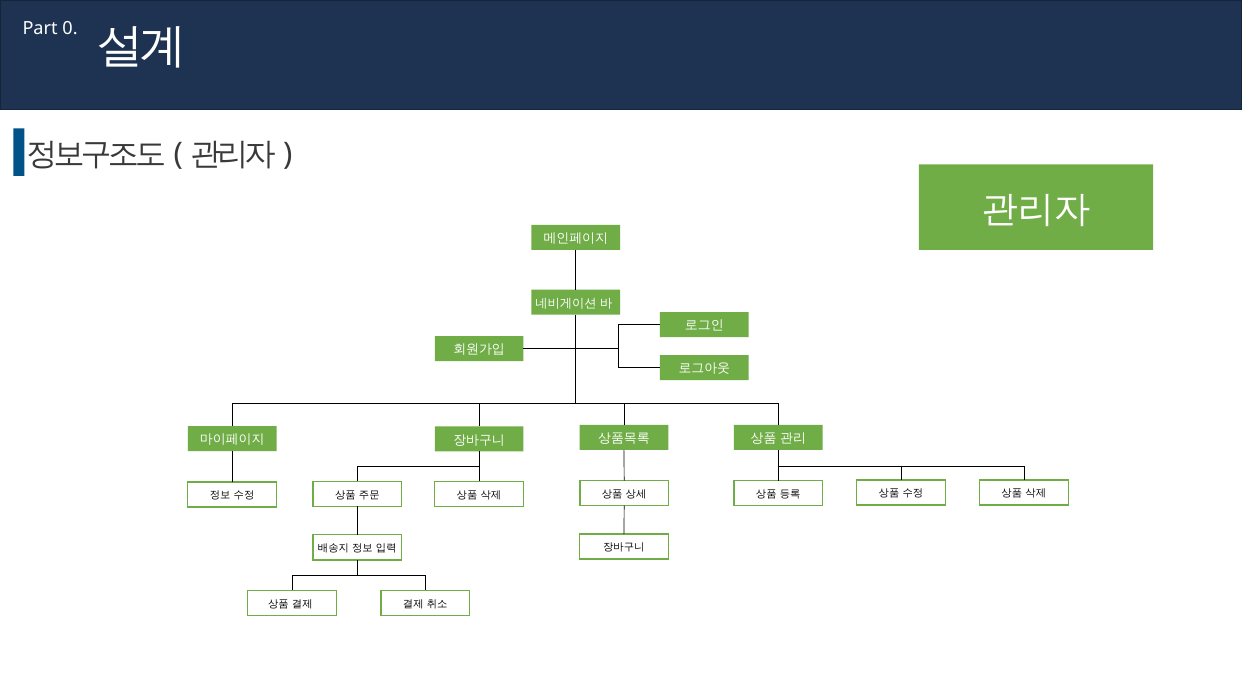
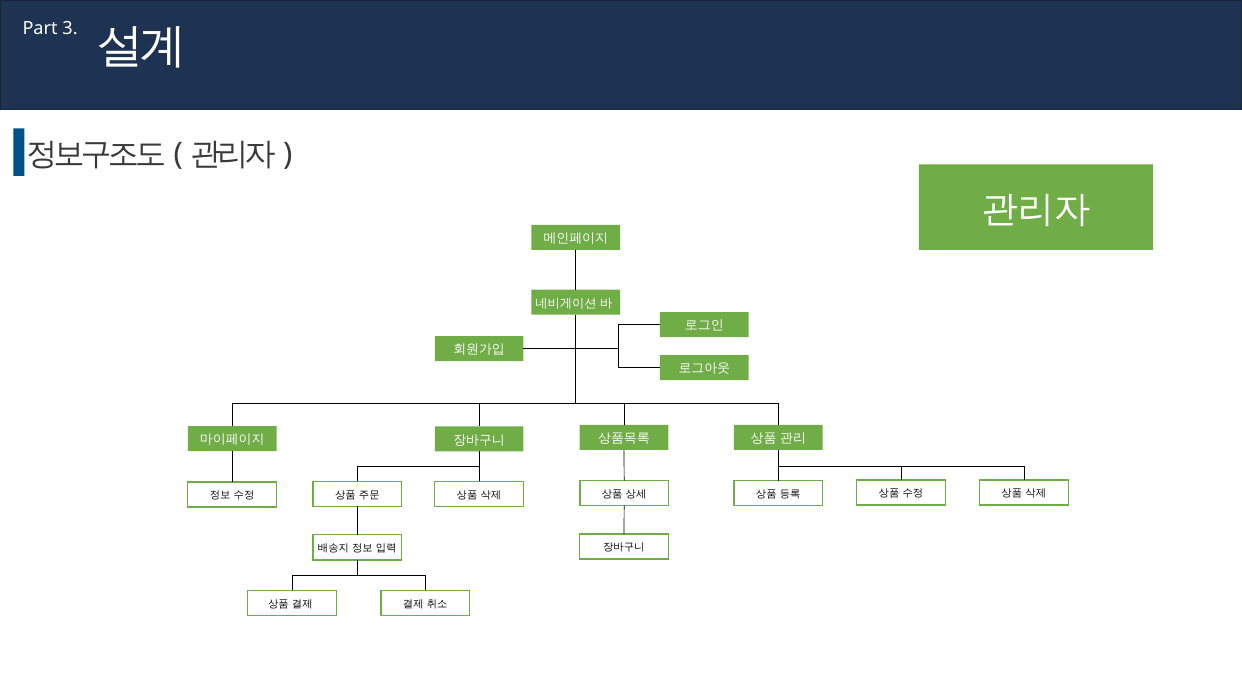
0: 0 -> 3 (70, 29)
